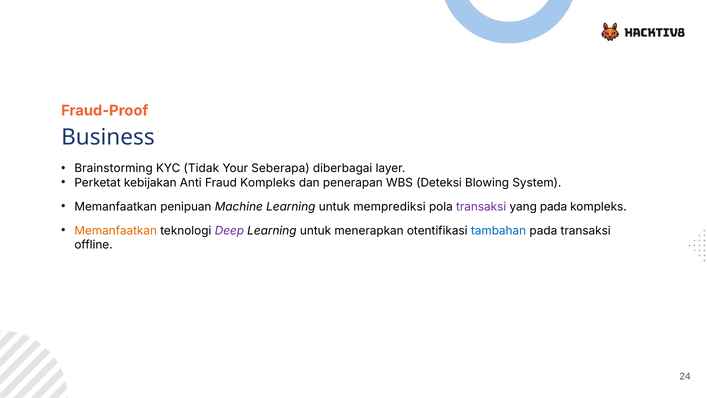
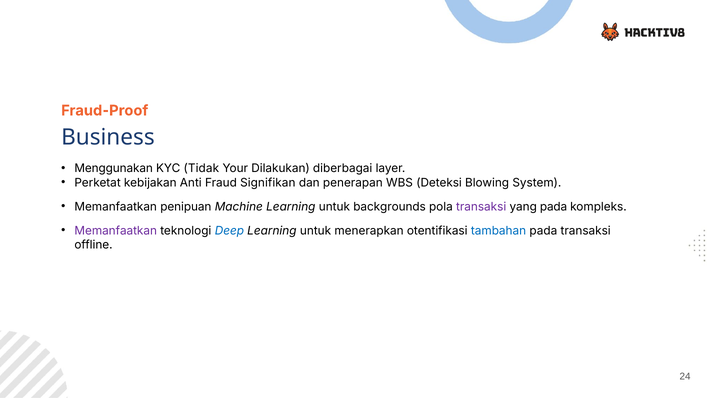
Brainstorming: Brainstorming -> Menggunakan (114, 168)
Seberapa: Seberapa -> Dilakukan (281, 168)
Fraud Kompleks: Kompleks -> Signifikan (268, 183)
memprediksi: memprediksi -> backgrounds (390, 207)
Memanfaatkan colour: orange -> purple (116, 230)
Deep colour: purple -> blue (229, 230)
